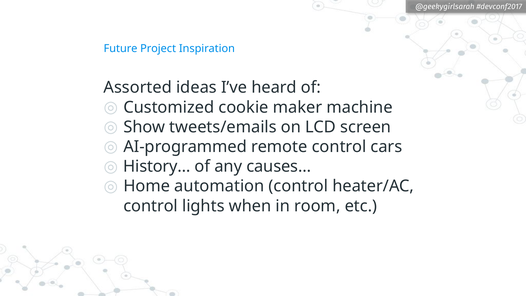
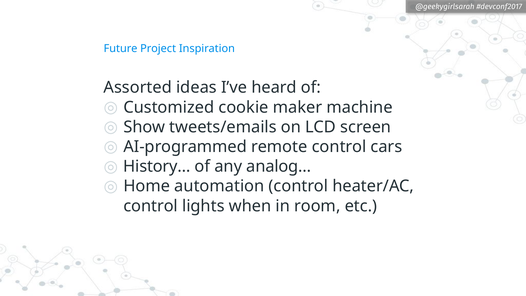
causes…: causes… -> analog… (279, 166)
